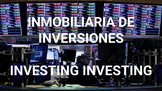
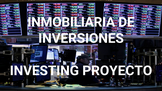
INVESTING INVESTING: INVESTING -> PROYECTO (117, 71)
